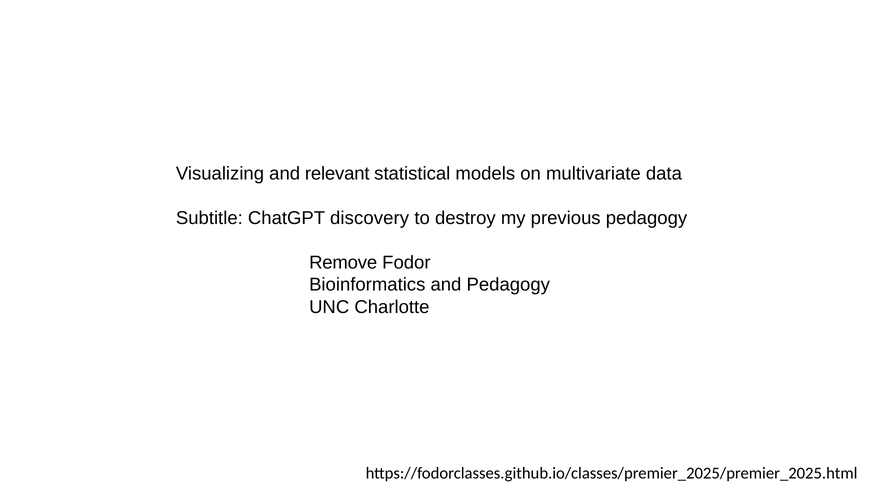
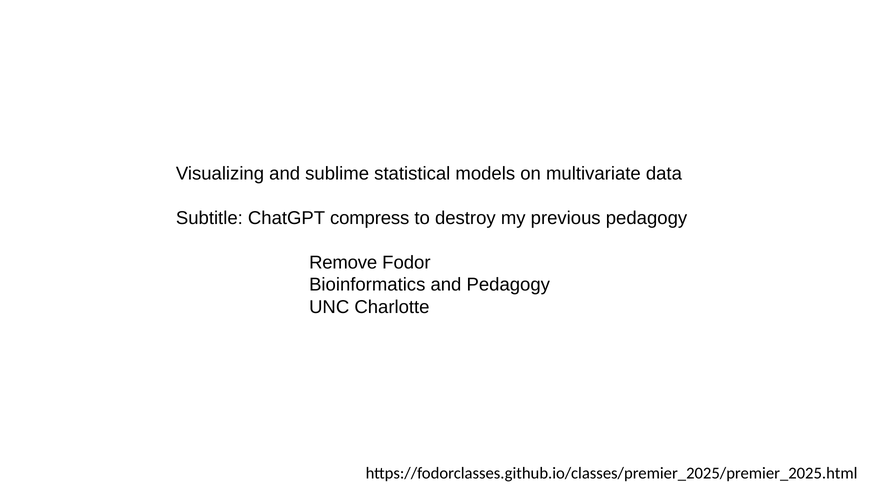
relevant: relevant -> sublime (337, 173)
discovery: discovery -> compress (370, 218)
